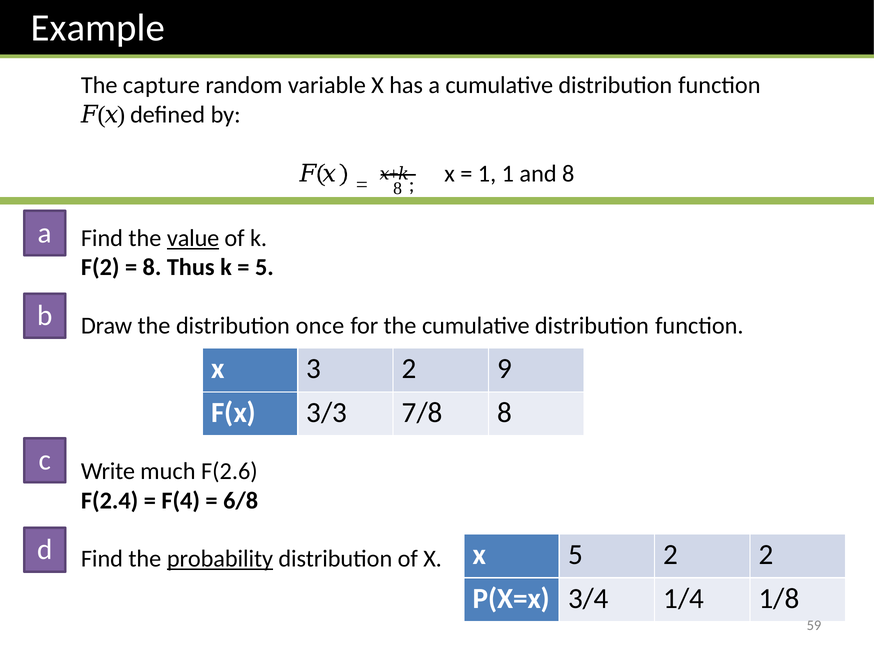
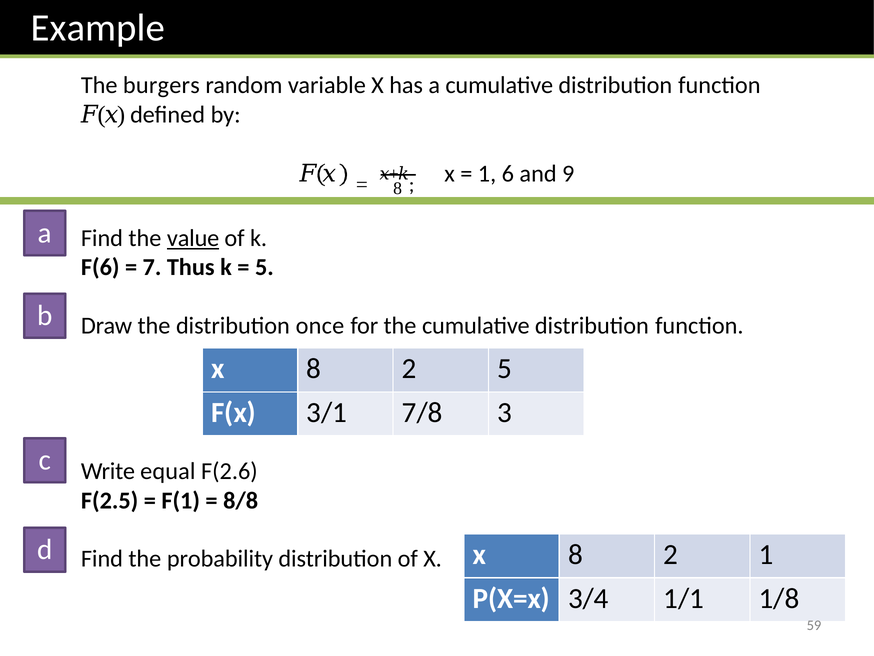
capture: capture -> burgers (161, 85)
1 1: 1 -> 6 (508, 174)
and 8: 8 -> 9 (568, 174)
F(2: F(2 -> F(6 (100, 267)
8: 8 -> 7 (152, 267)
3: 3 -> 8 (314, 368)
2 9: 9 -> 5 (505, 368)
3/3: 3/3 -> 3/1 (327, 412)
7/8 8: 8 -> 3 (505, 412)
much: much -> equal (168, 471)
F(2.4: F(2.4 -> F(2.5 (110, 500)
F(4: F(4 -> F(1 (181, 500)
6/8: 6/8 -> 8/8 (241, 500)
5: 5 -> 8 (575, 554)
2 2: 2 -> 1 (766, 554)
probability underline: present -> none (220, 558)
1/4: 1/4 -> 1/1 (684, 598)
